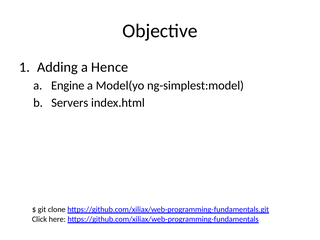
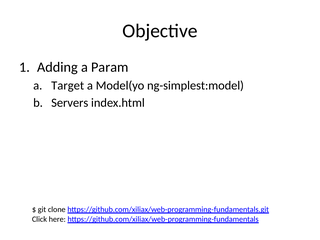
Hence: Hence -> Param (110, 67)
Engine: Engine -> Target (68, 85)
